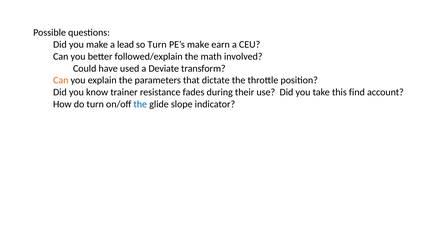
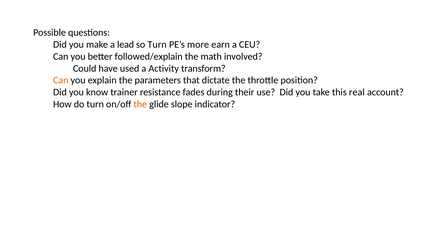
PE’s make: make -> more (198, 44)
Deviate: Deviate -> Activity (164, 68)
find: find -> real (357, 92)
the colour: blue -> orange (140, 104)
